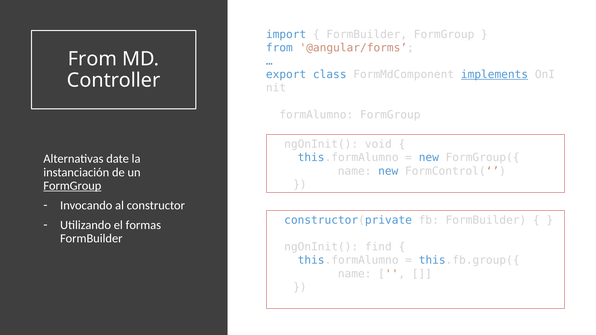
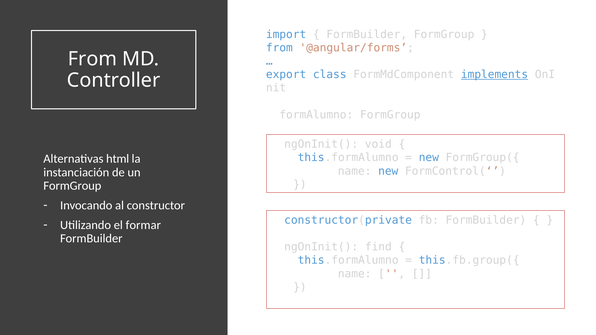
date: date -> html (118, 159)
FormGroup underline: present -> none (72, 186)
formas: formas -> formar (143, 225)
